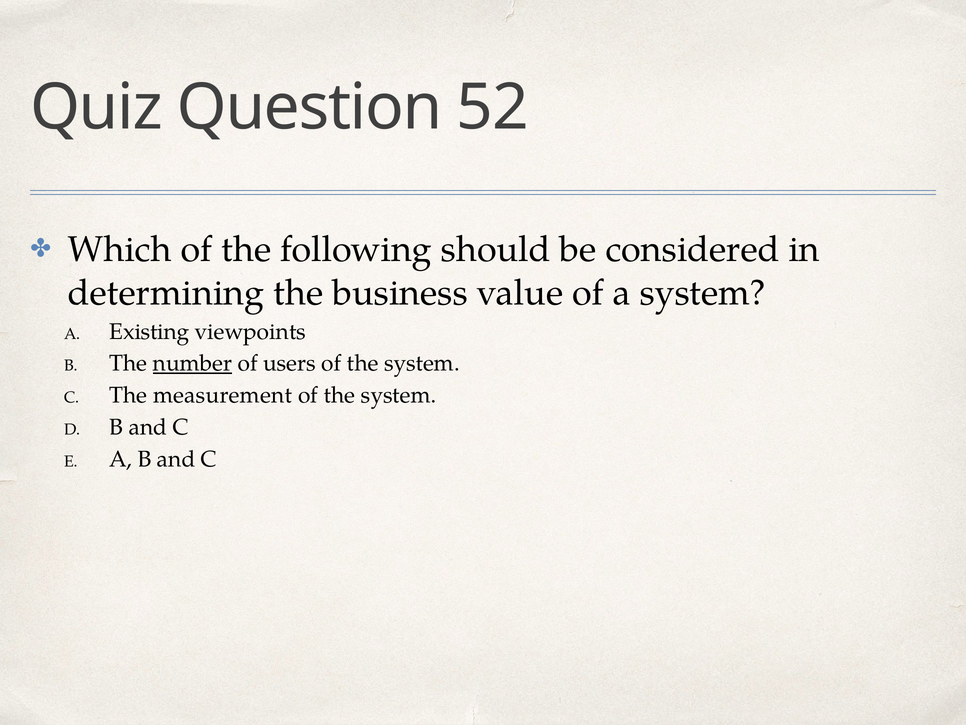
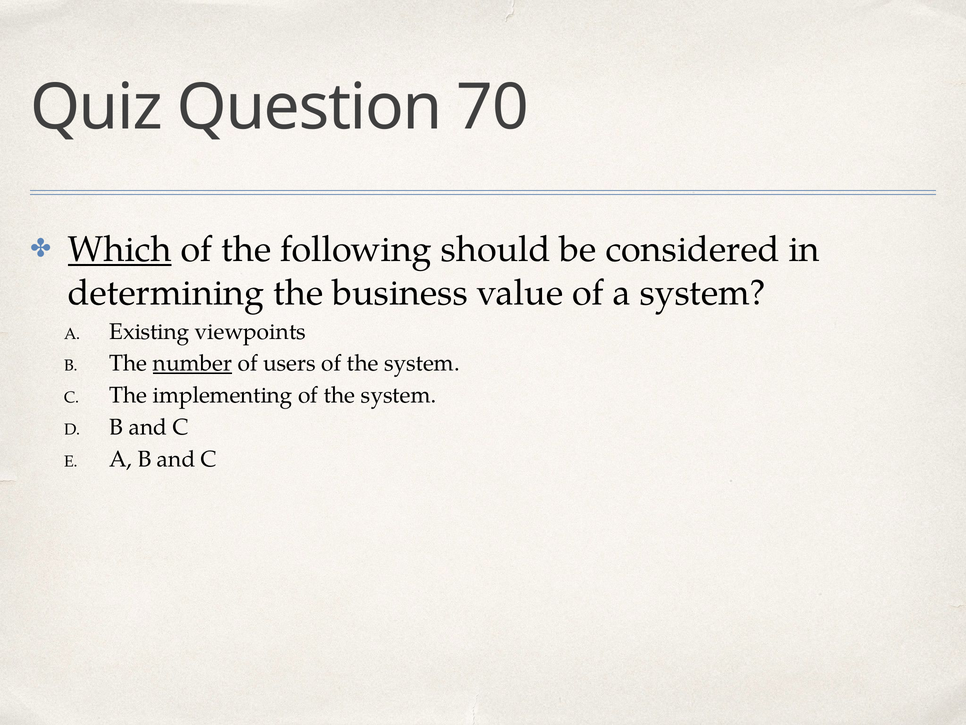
52: 52 -> 70 (493, 107)
Which underline: none -> present (120, 249)
measurement: measurement -> implementing (223, 395)
